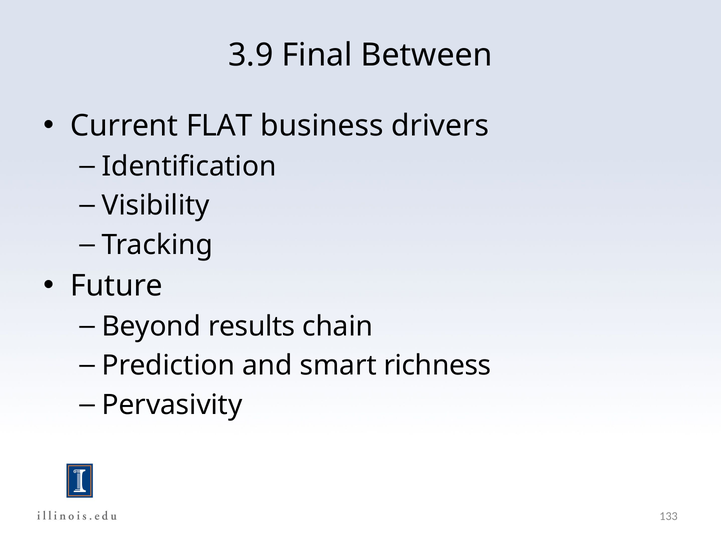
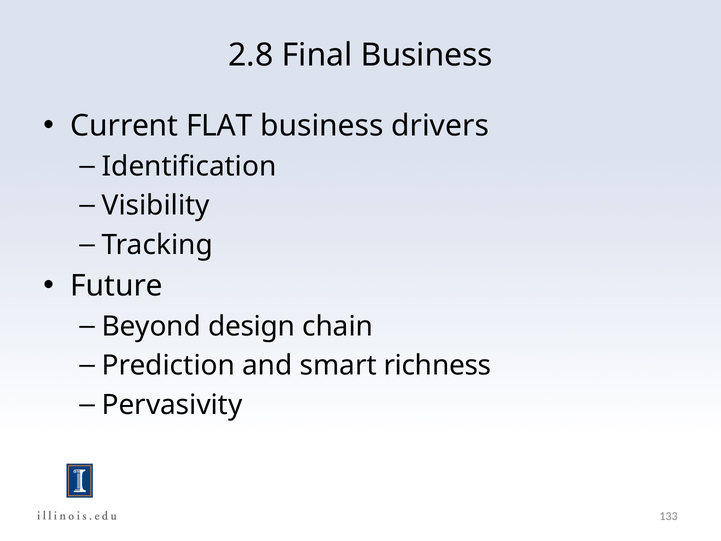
3.9: 3.9 -> 2.8 (251, 55)
Final Between: Between -> Business (427, 55)
results: results -> design (252, 326)
